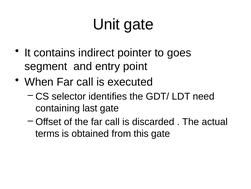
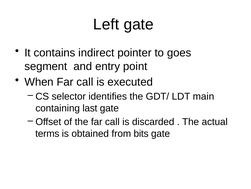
Unit: Unit -> Left (106, 24)
need: need -> main (203, 96)
this: this -> bits (141, 133)
